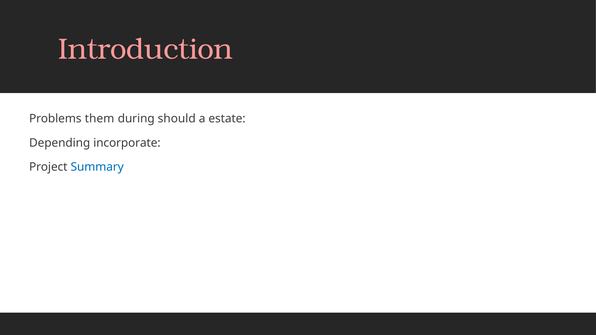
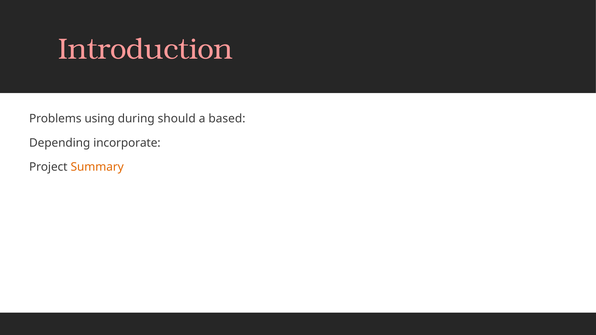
them: them -> using (100, 119)
estate: estate -> based (227, 119)
Summary colour: blue -> orange (97, 167)
